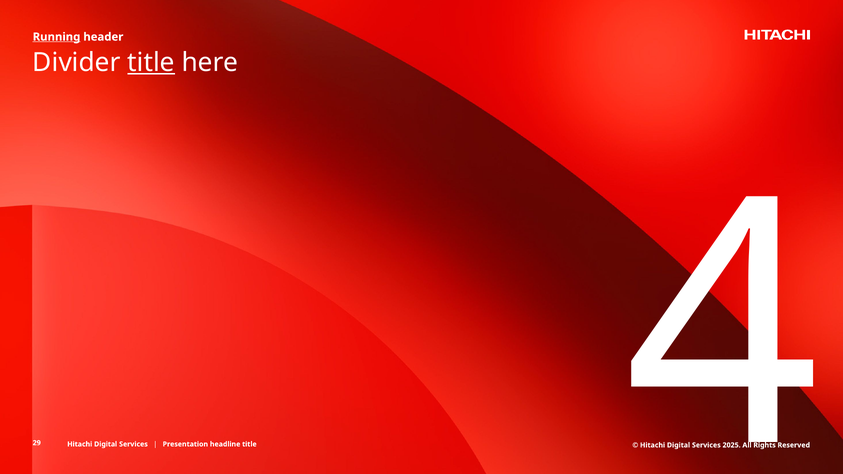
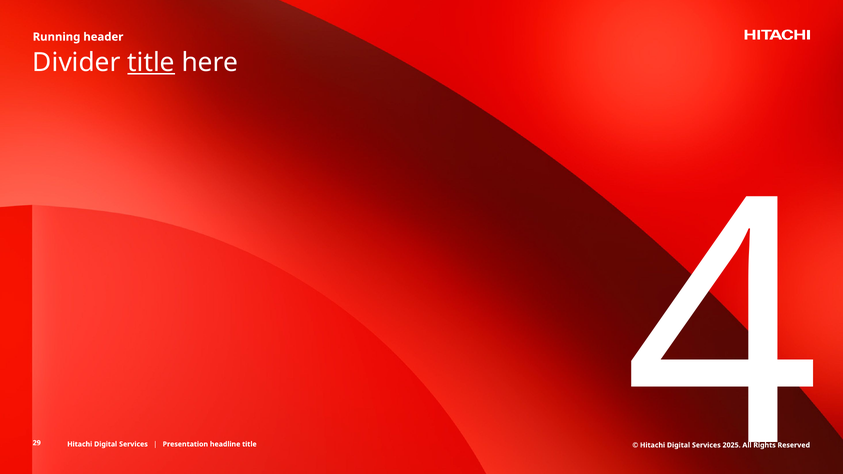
Running underline: present -> none (57, 37)
